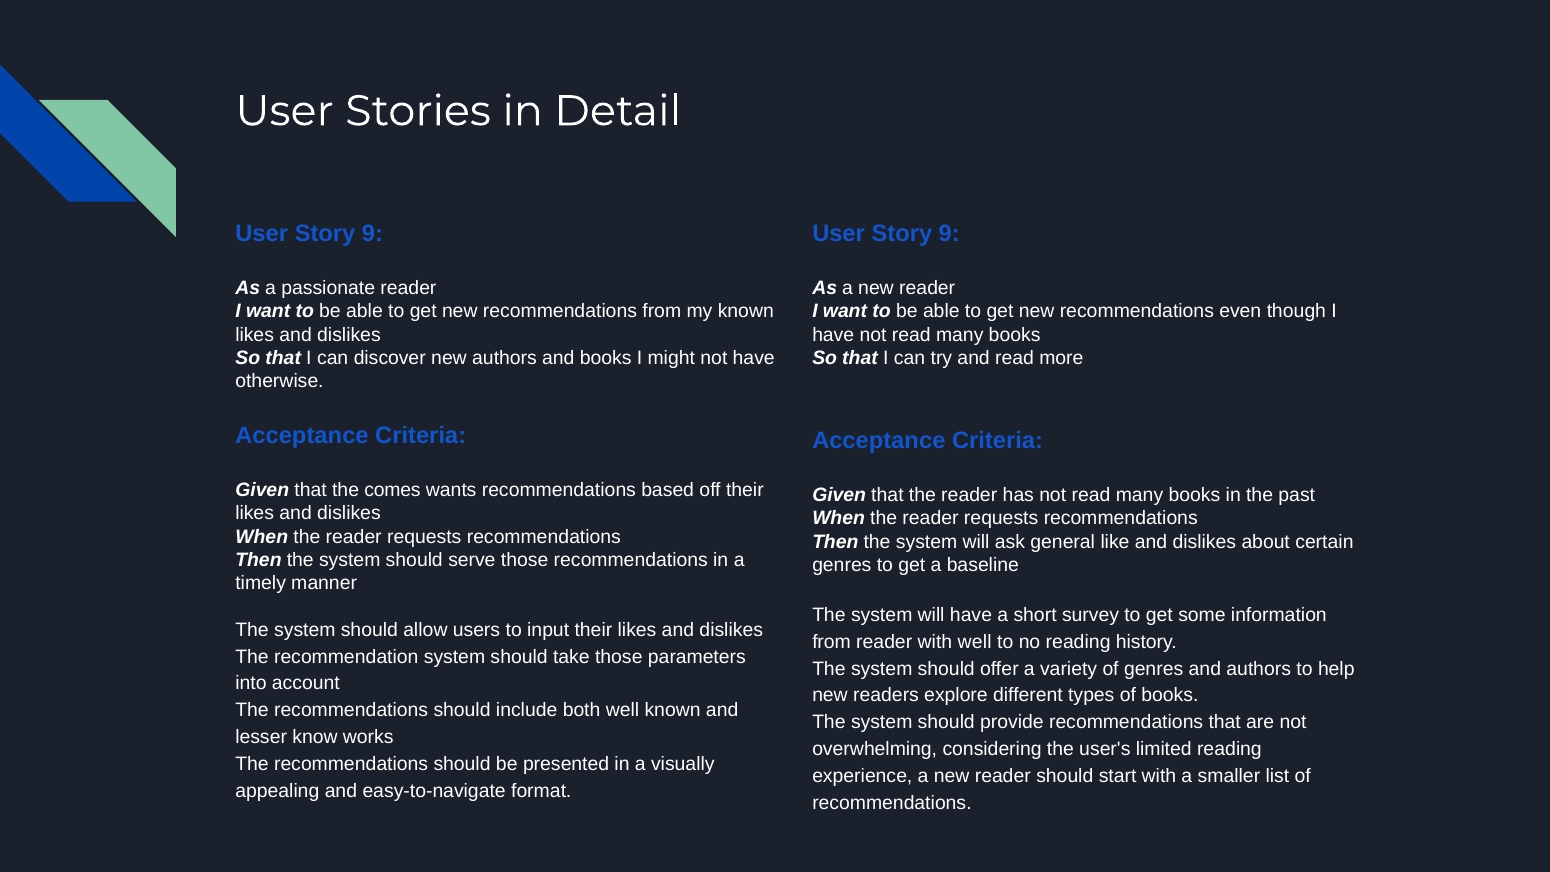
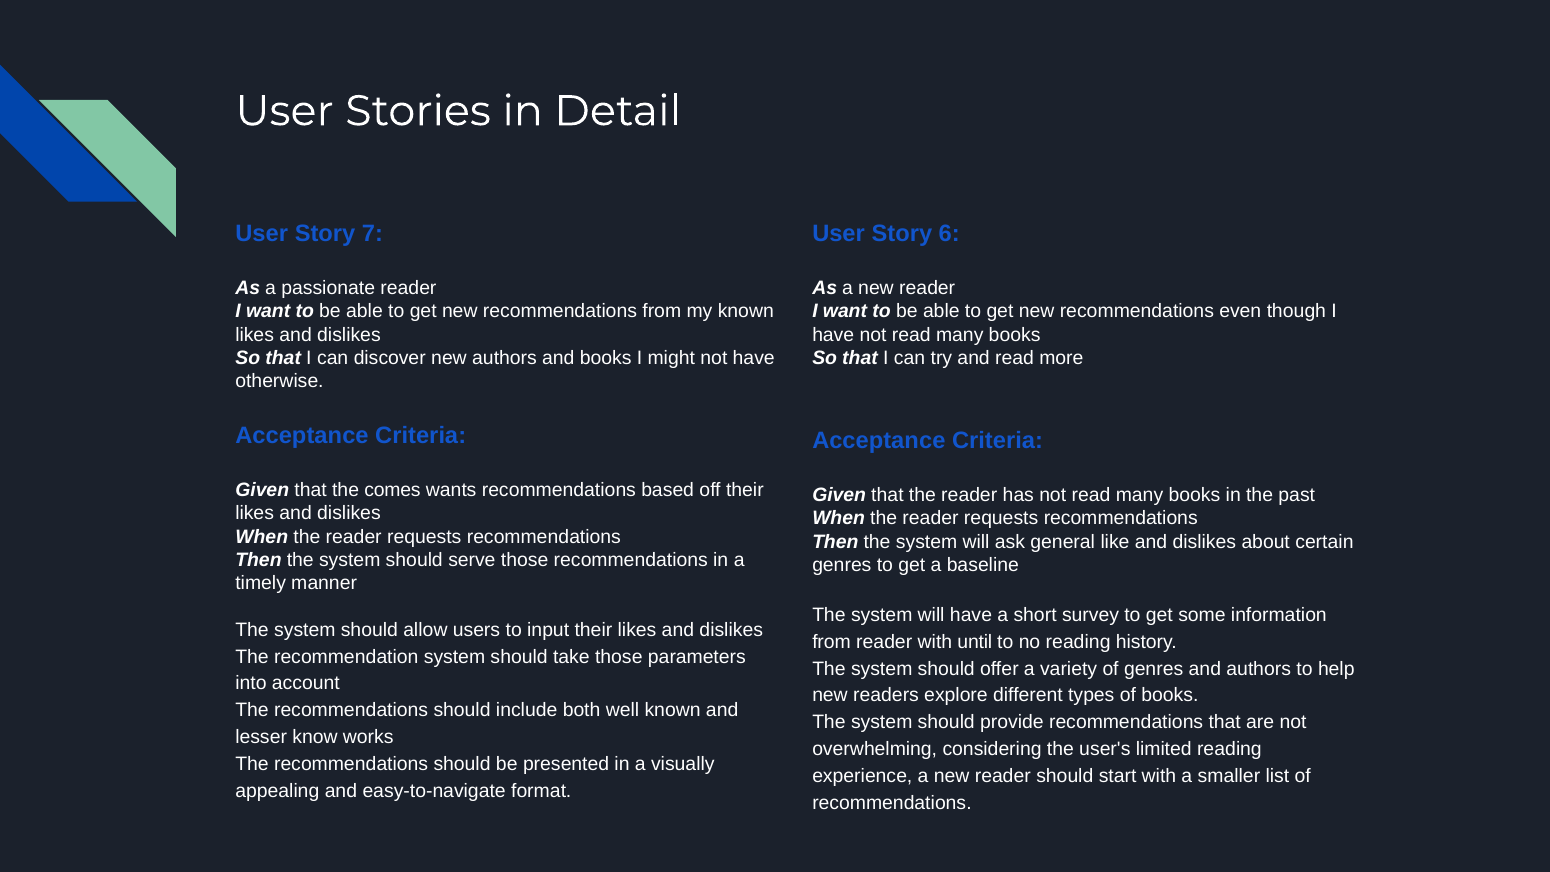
9: 9 -> 7 (372, 234)
9: 9 -> 6 (949, 234)
with well: well -> until (975, 642)
